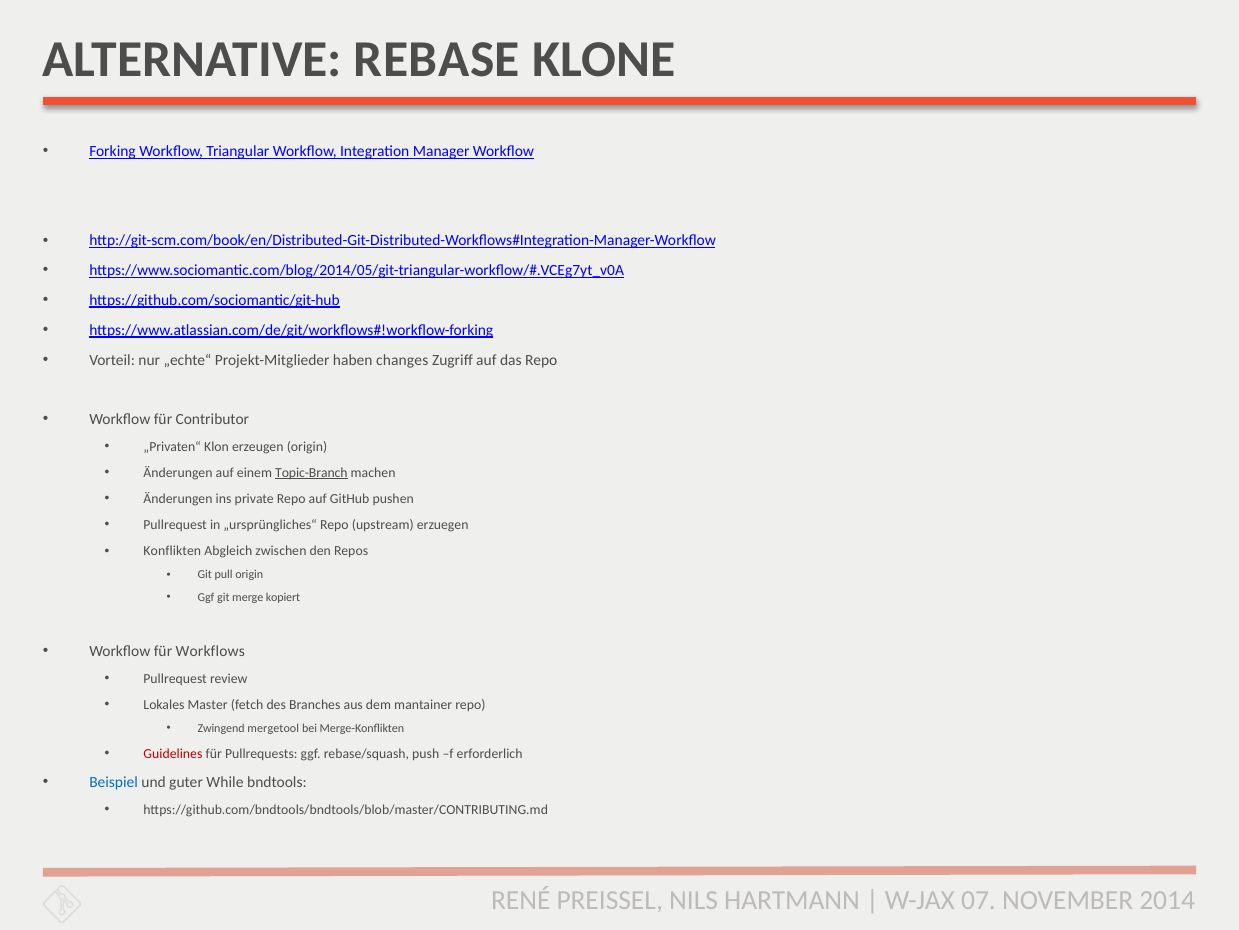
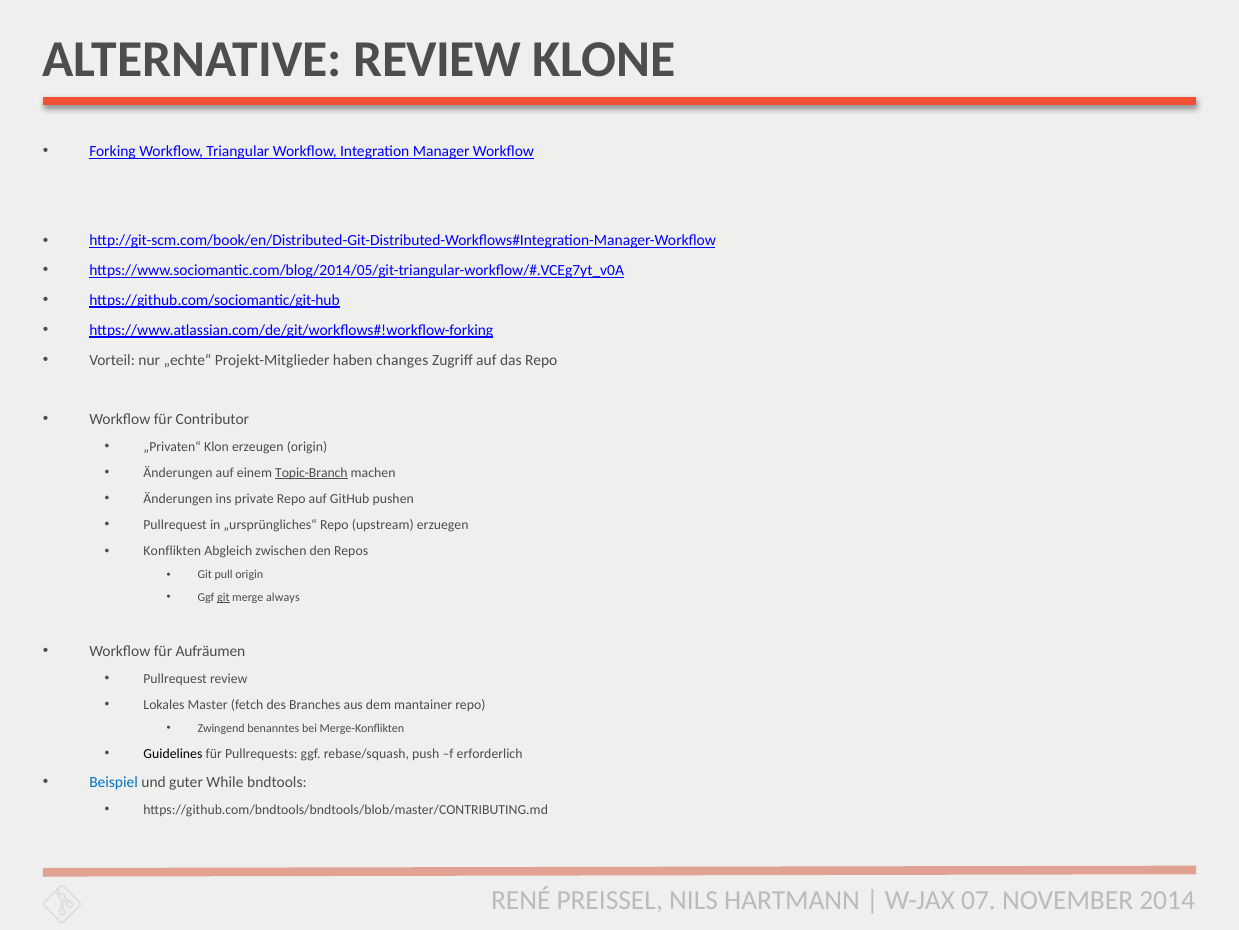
ALTERNATIVE REBASE: REBASE -> REVIEW (437, 60)
git underline: none -> present (223, 597)
kopiert: kopiert -> always (283, 597)
Workflows: Workflows -> Aufräumen (210, 651)
mergetool: mergetool -> benanntes (273, 728)
Guidelines colour: red -> black (173, 753)
